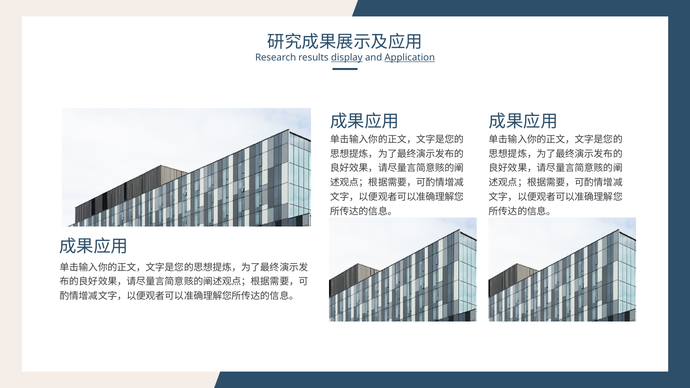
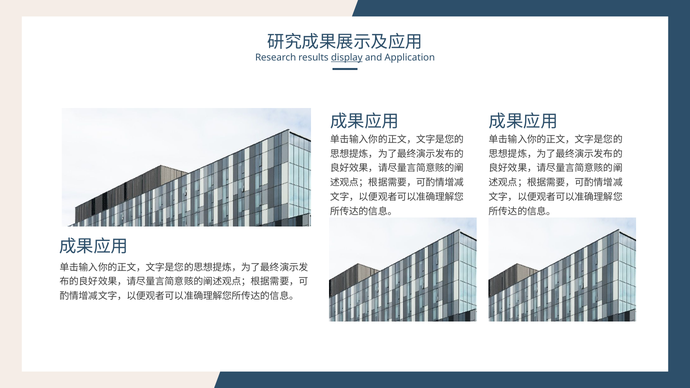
Application underline: present -> none (410, 58)
